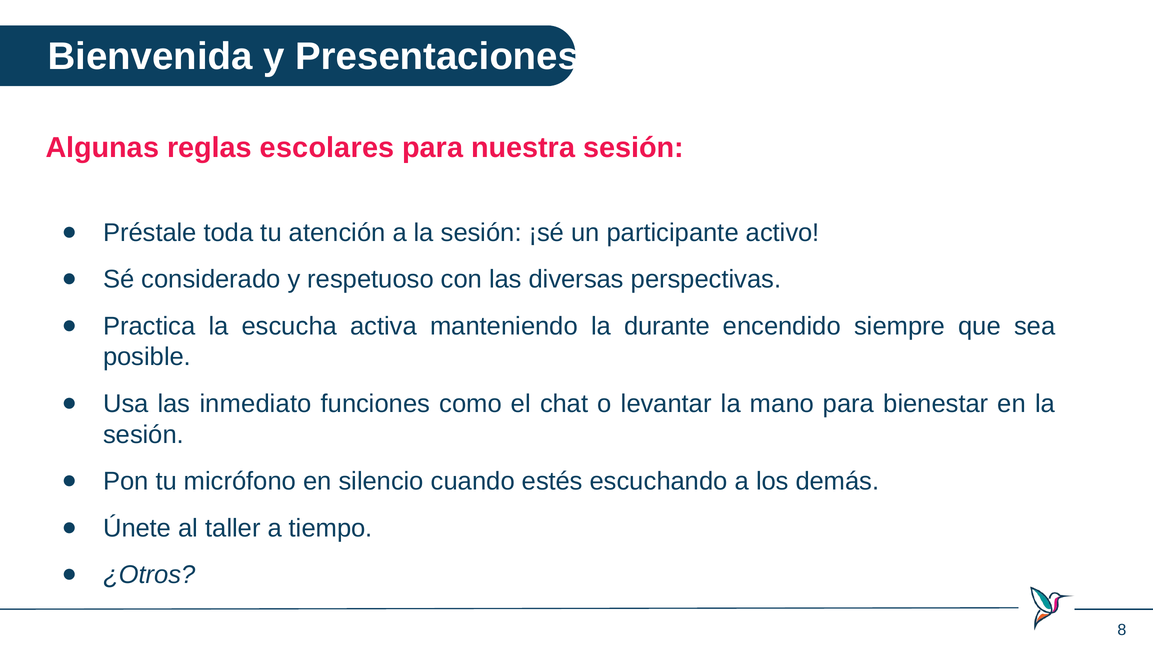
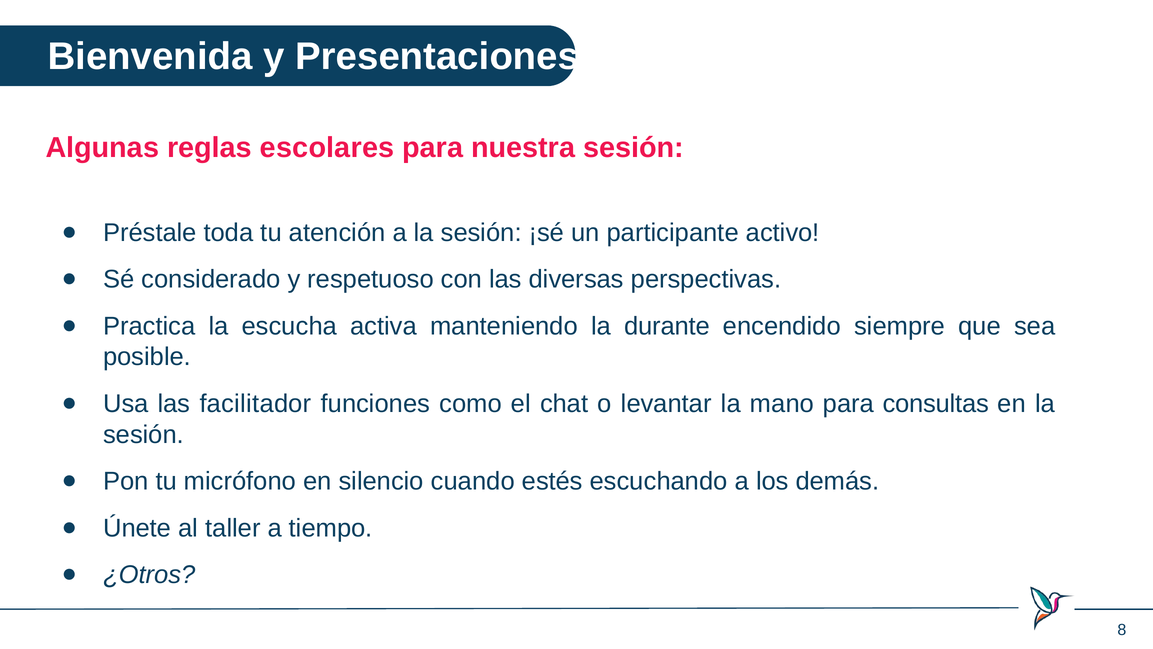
inmediato: inmediato -> facilitador (256, 404)
bienestar: bienestar -> consultas (936, 404)
